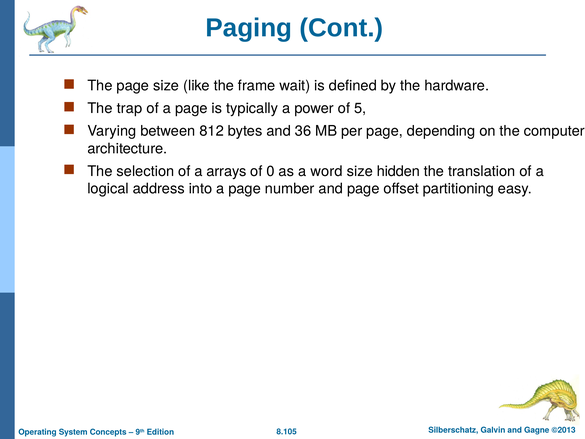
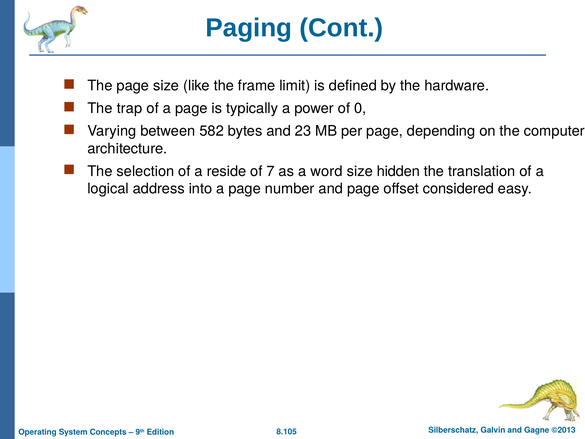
wait: wait -> limit (295, 86)
5: 5 -> 0 (360, 108)
812: 812 -> 582 (212, 131)
36: 36 -> 23 (303, 131)
arrays: arrays -> reside (227, 171)
0: 0 -> 7 (271, 171)
partitioning: partitioning -> considered (458, 189)
